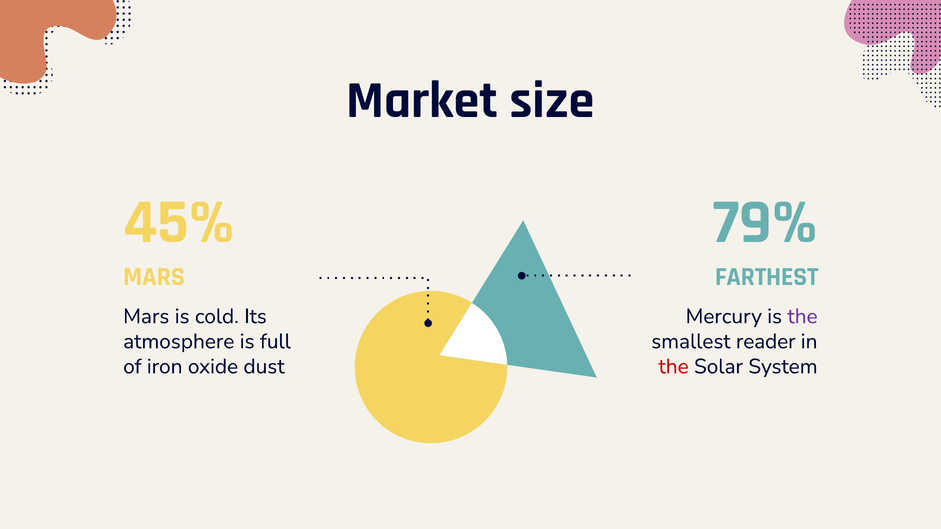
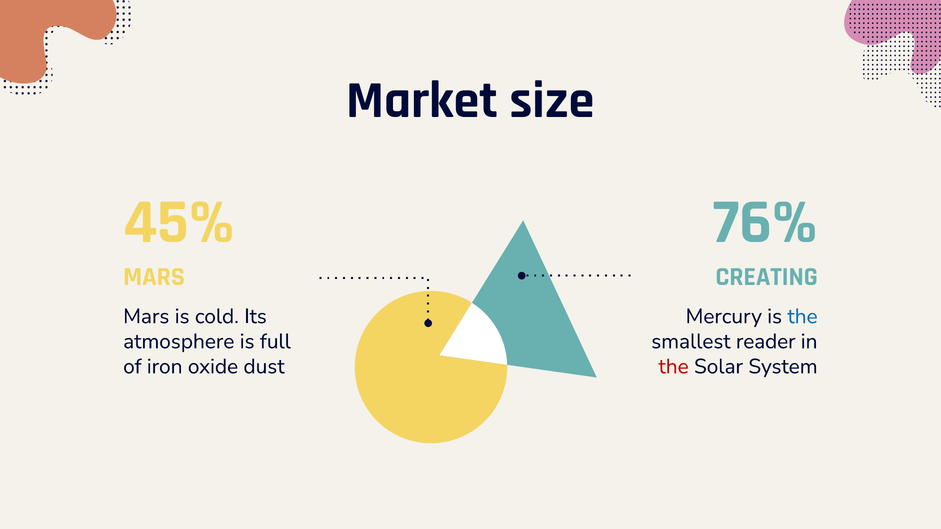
79%: 79% -> 76% (765, 222)
FARTHEST: FARTHEST -> CREATING (767, 277)
the colour: purple -> blue (803, 317)
